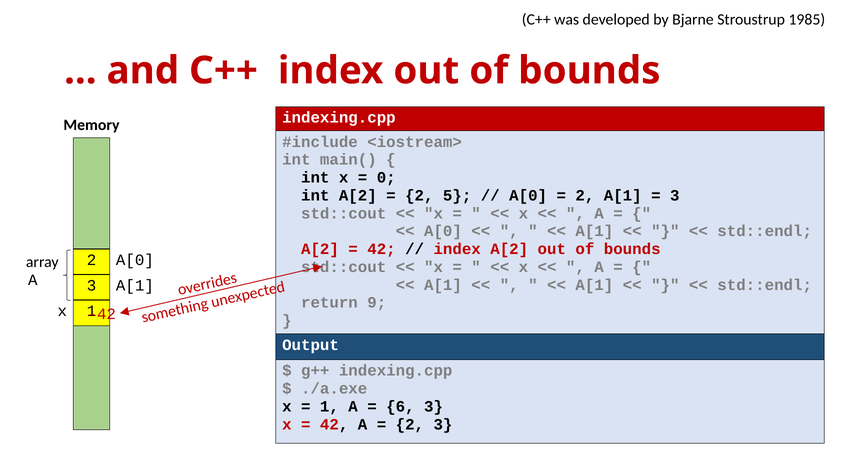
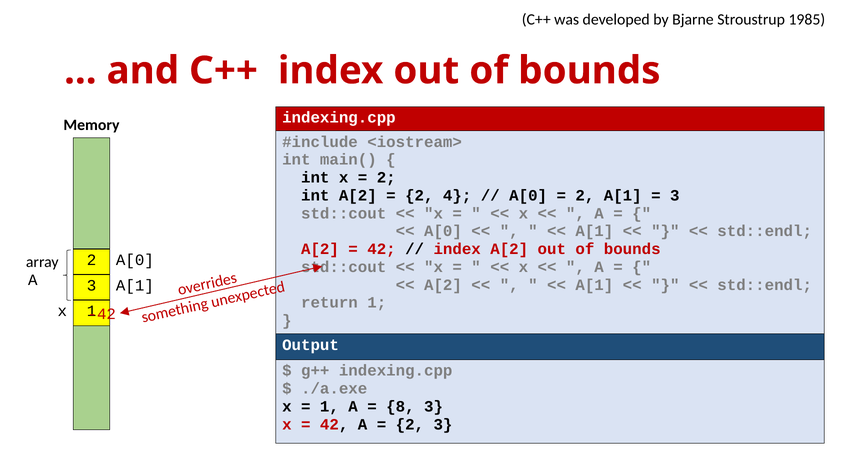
0: 0 -> 2 (386, 178)
5: 5 -> 4 (457, 195)
A[1: A[1 -> A[2 (443, 285)
return 9: 9 -> 1 (377, 303)
6: 6 -> 8 (400, 407)
